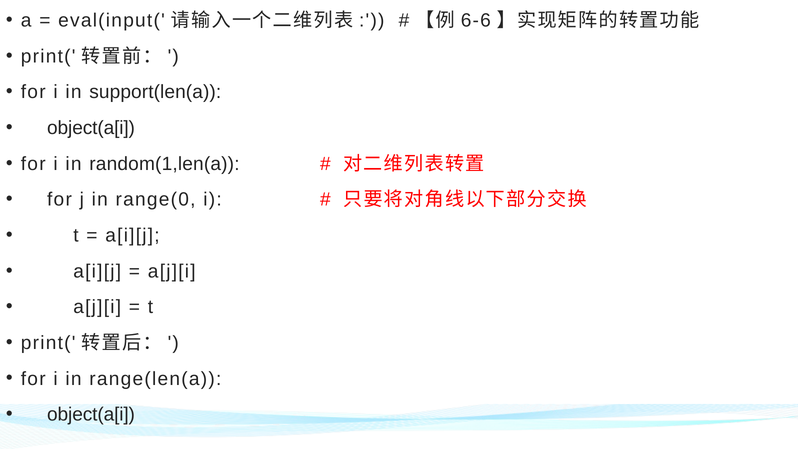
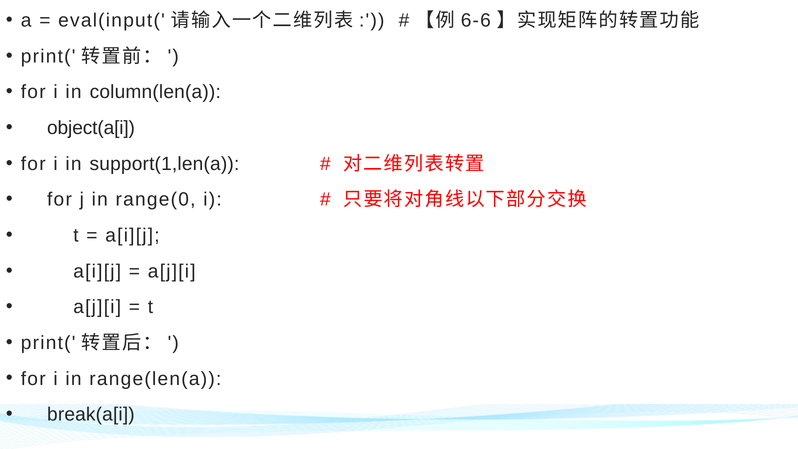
support(len(a: support(len(a -> column(len(a (155, 92)
random(1,len(a: random(1,len(a -> support(1,len(a (164, 164)
object(a[i: object(a[i -> break(a[i (91, 414)
